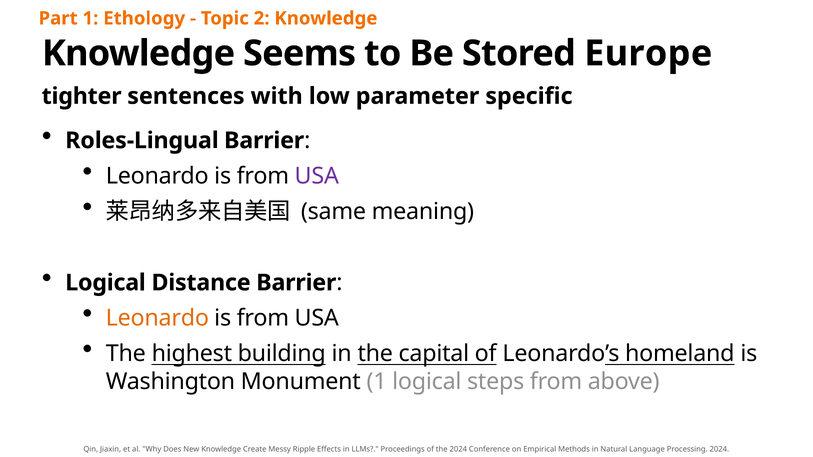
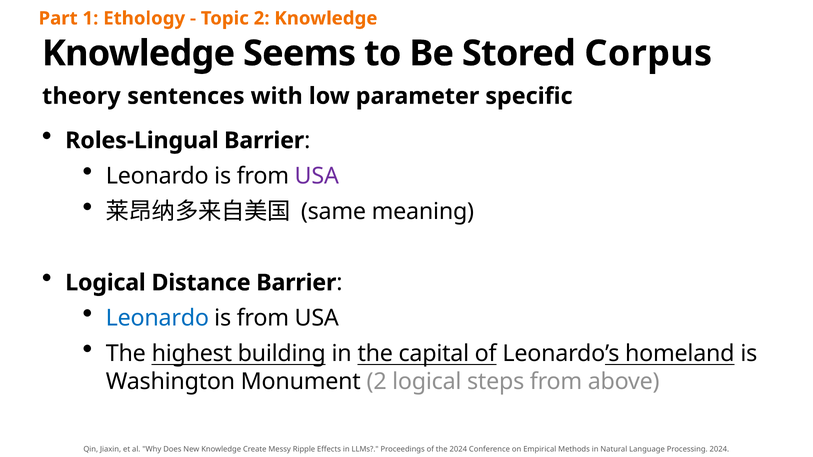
Europe: Europe -> Corpus (648, 53)
tighter: tighter -> theory (81, 96)
Leonardo colour: orange -> blue (157, 318)
Monument 1: 1 -> 2 (377, 382)
